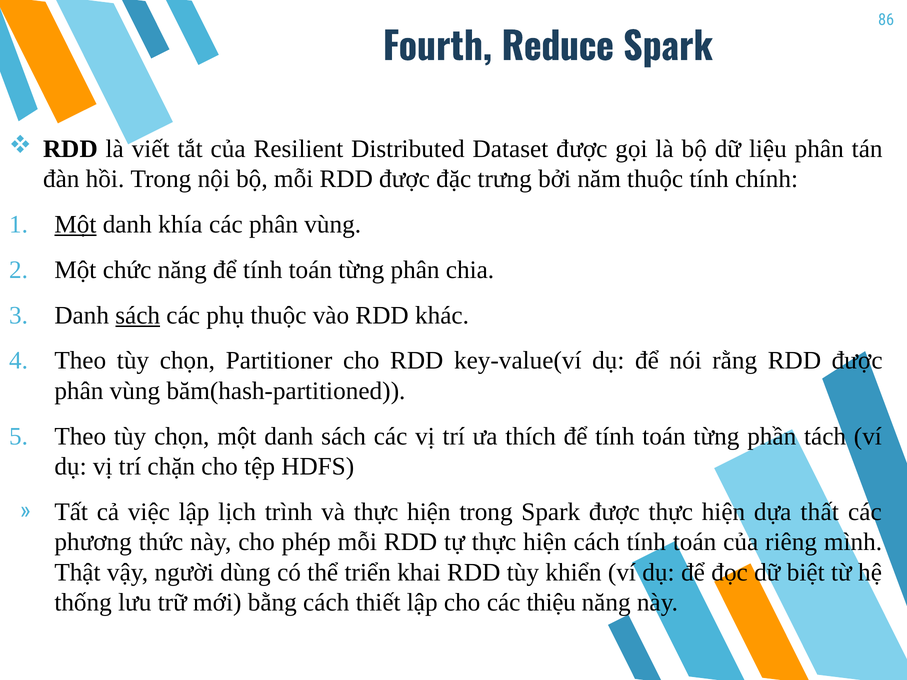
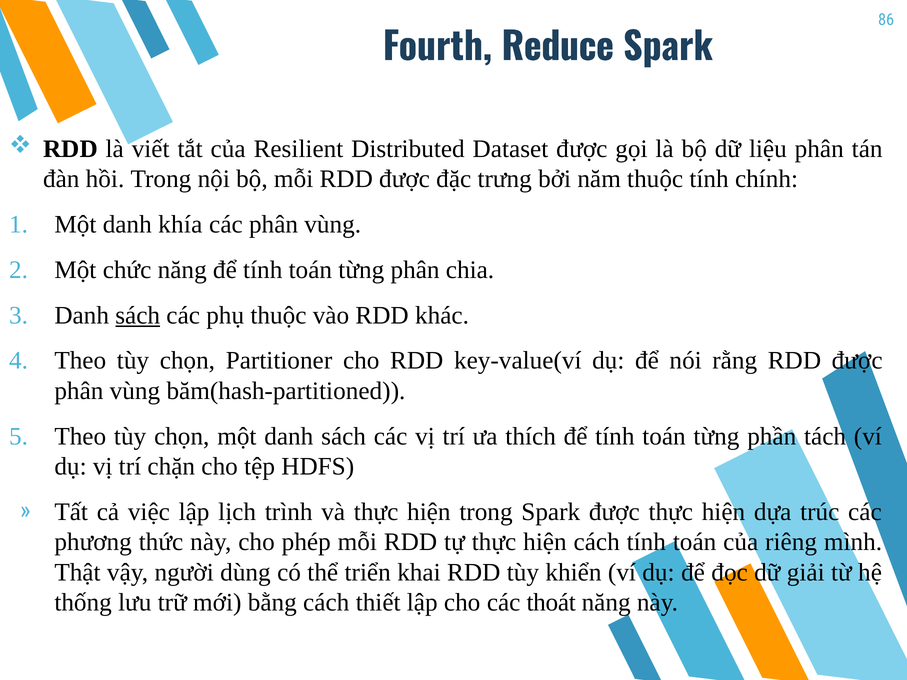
Một underline: present -> none (75, 225)
thất: thất -> trúc (820, 512)
biệt: biệt -> giải (806, 572)
thiệu: thiệu -> thoát (551, 603)
